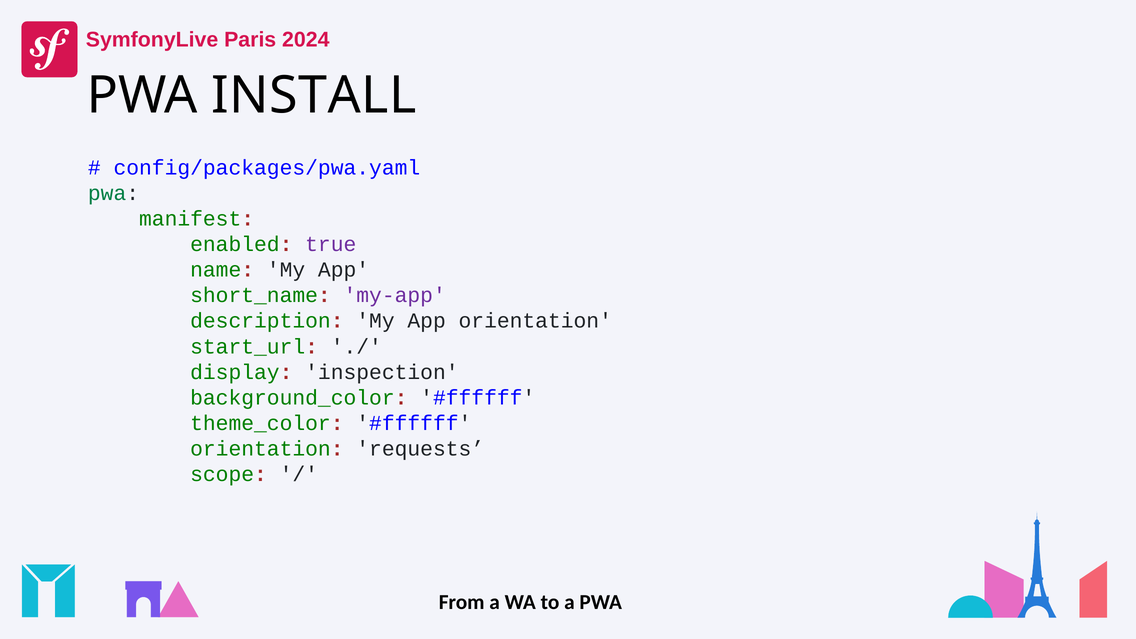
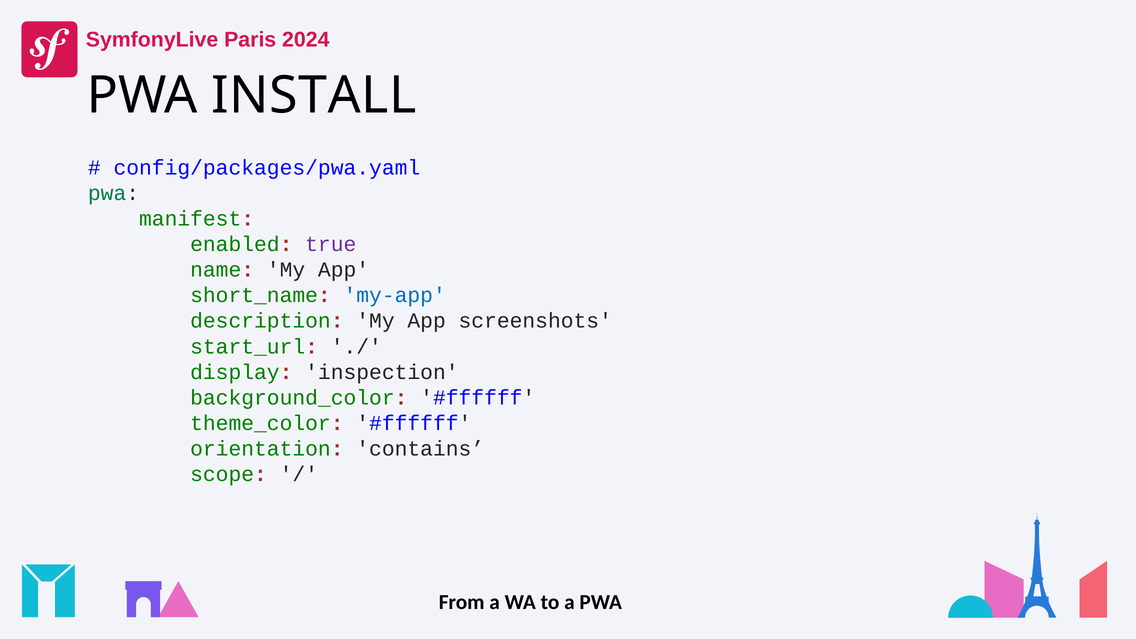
my-app colour: purple -> blue (395, 295)
App orientation: orientation -> screenshots (535, 321)
requests: requests -> contains (420, 449)
